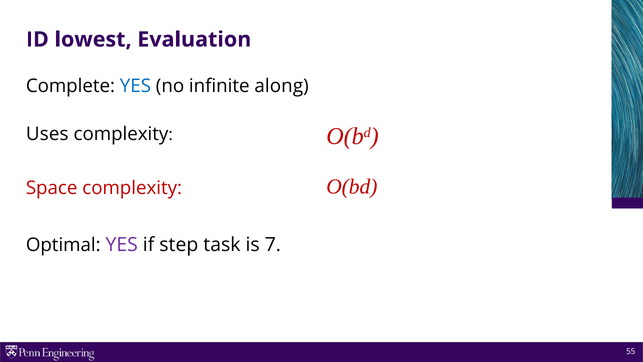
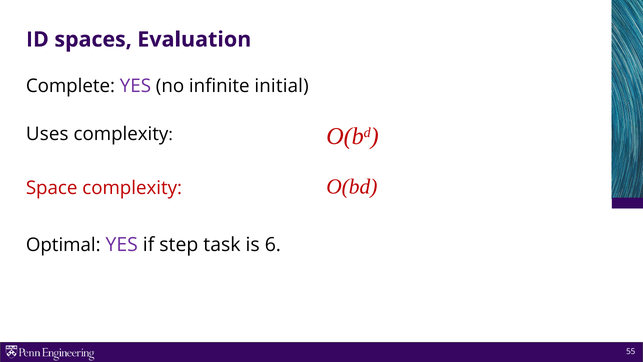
lowest: lowest -> spaces (93, 39)
YES colour: blue -> purple (135, 86)
along: along -> initial (282, 86)
7: 7 -> 6 (273, 245)
